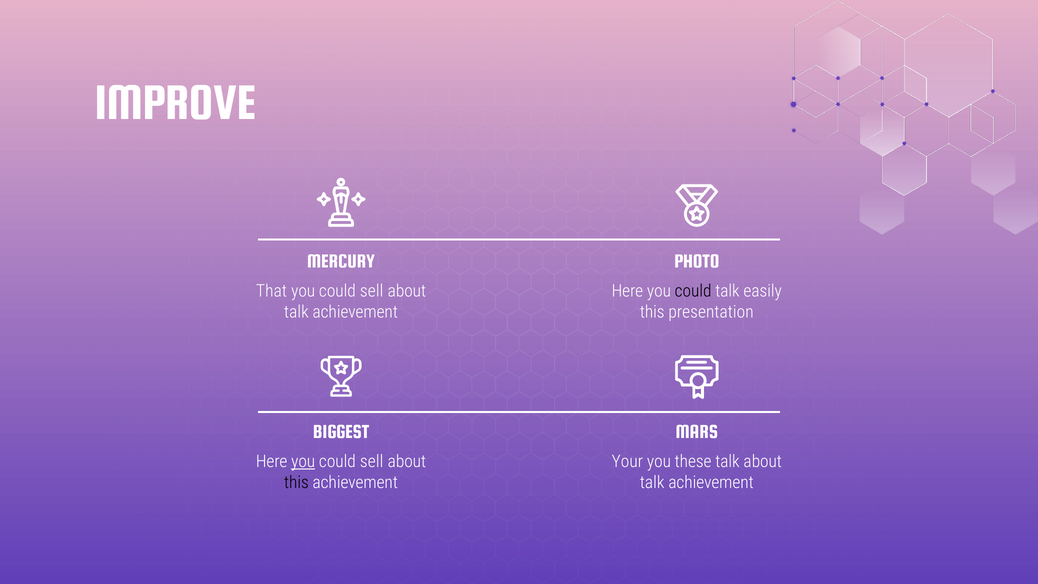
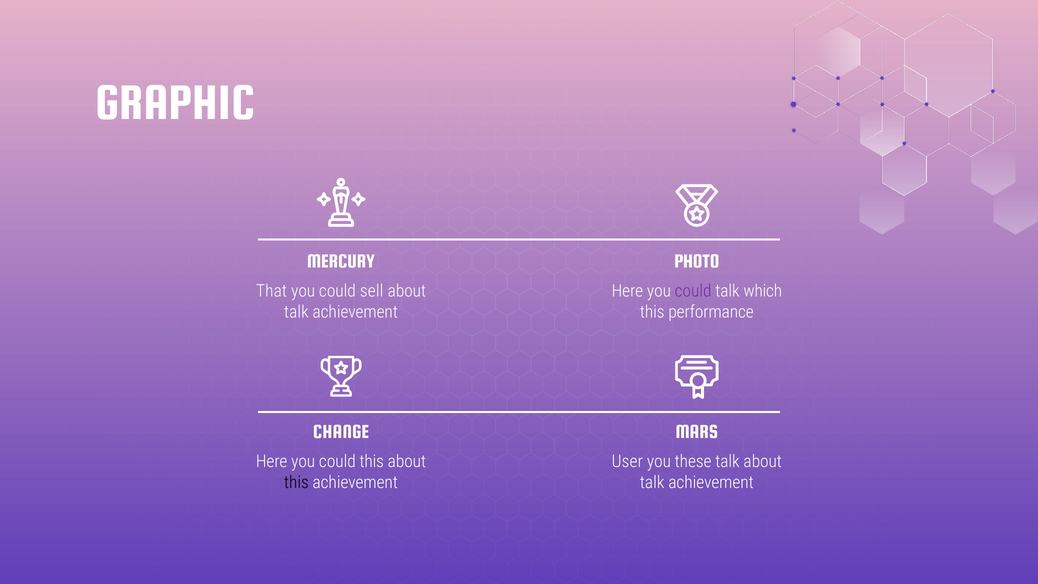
IMPROVE: IMPROVE -> GRAPHIC (175, 102)
could colour: black -> purple (693, 291)
easily: easily -> which (763, 291)
presentation: presentation -> performance (711, 312)
BIGGEST: BIGGEST -> CHANGE (341, 432)
you underline: present -> none (303, 461)
sell: sell -> this (372, 461)
Your: Your -> User (627, 461)
